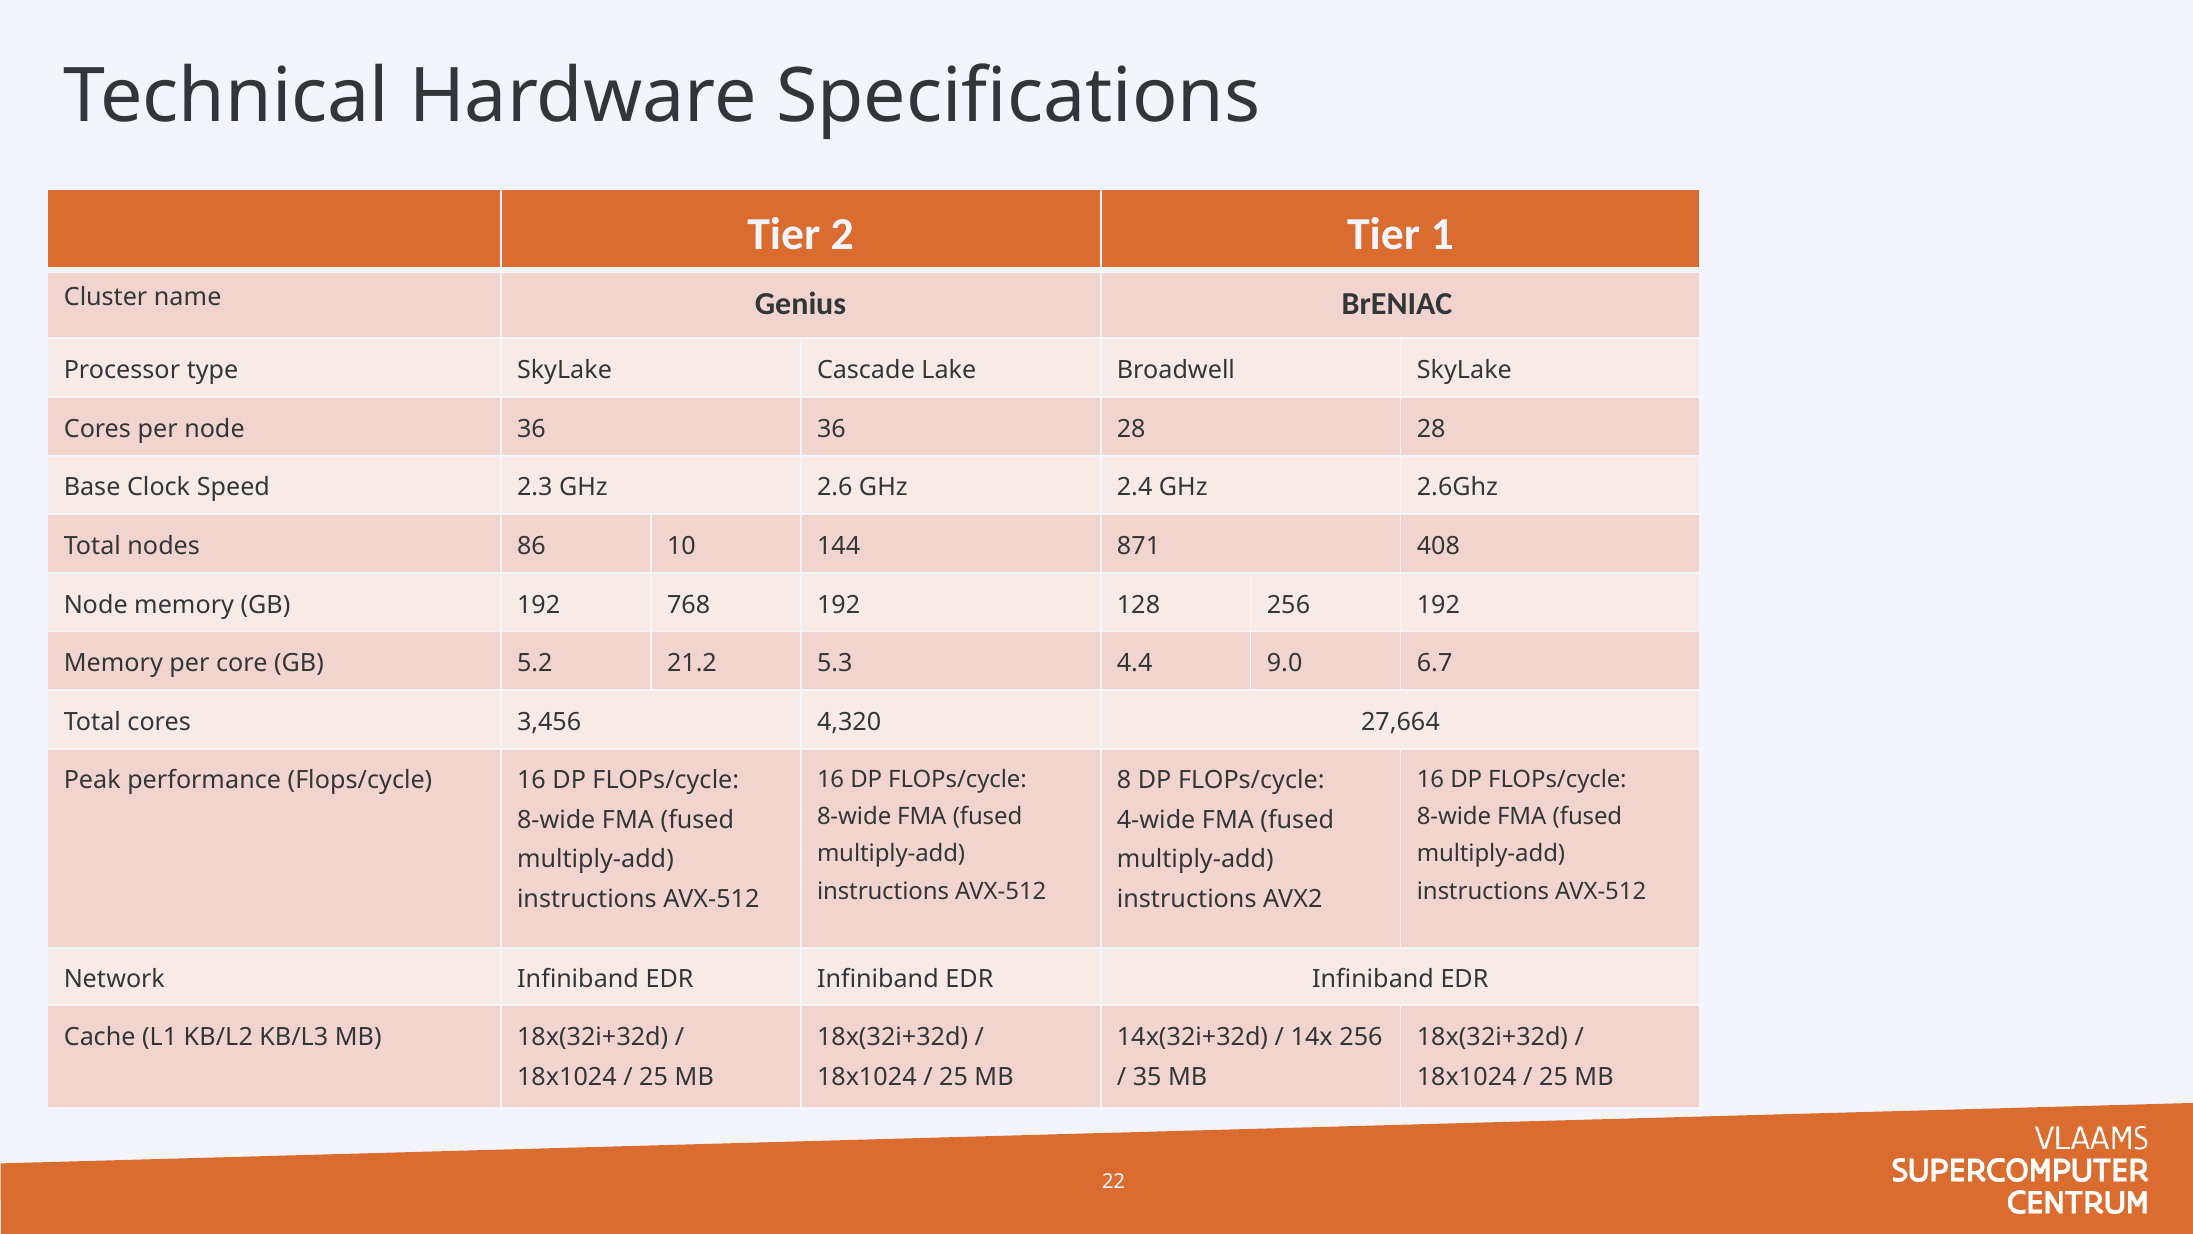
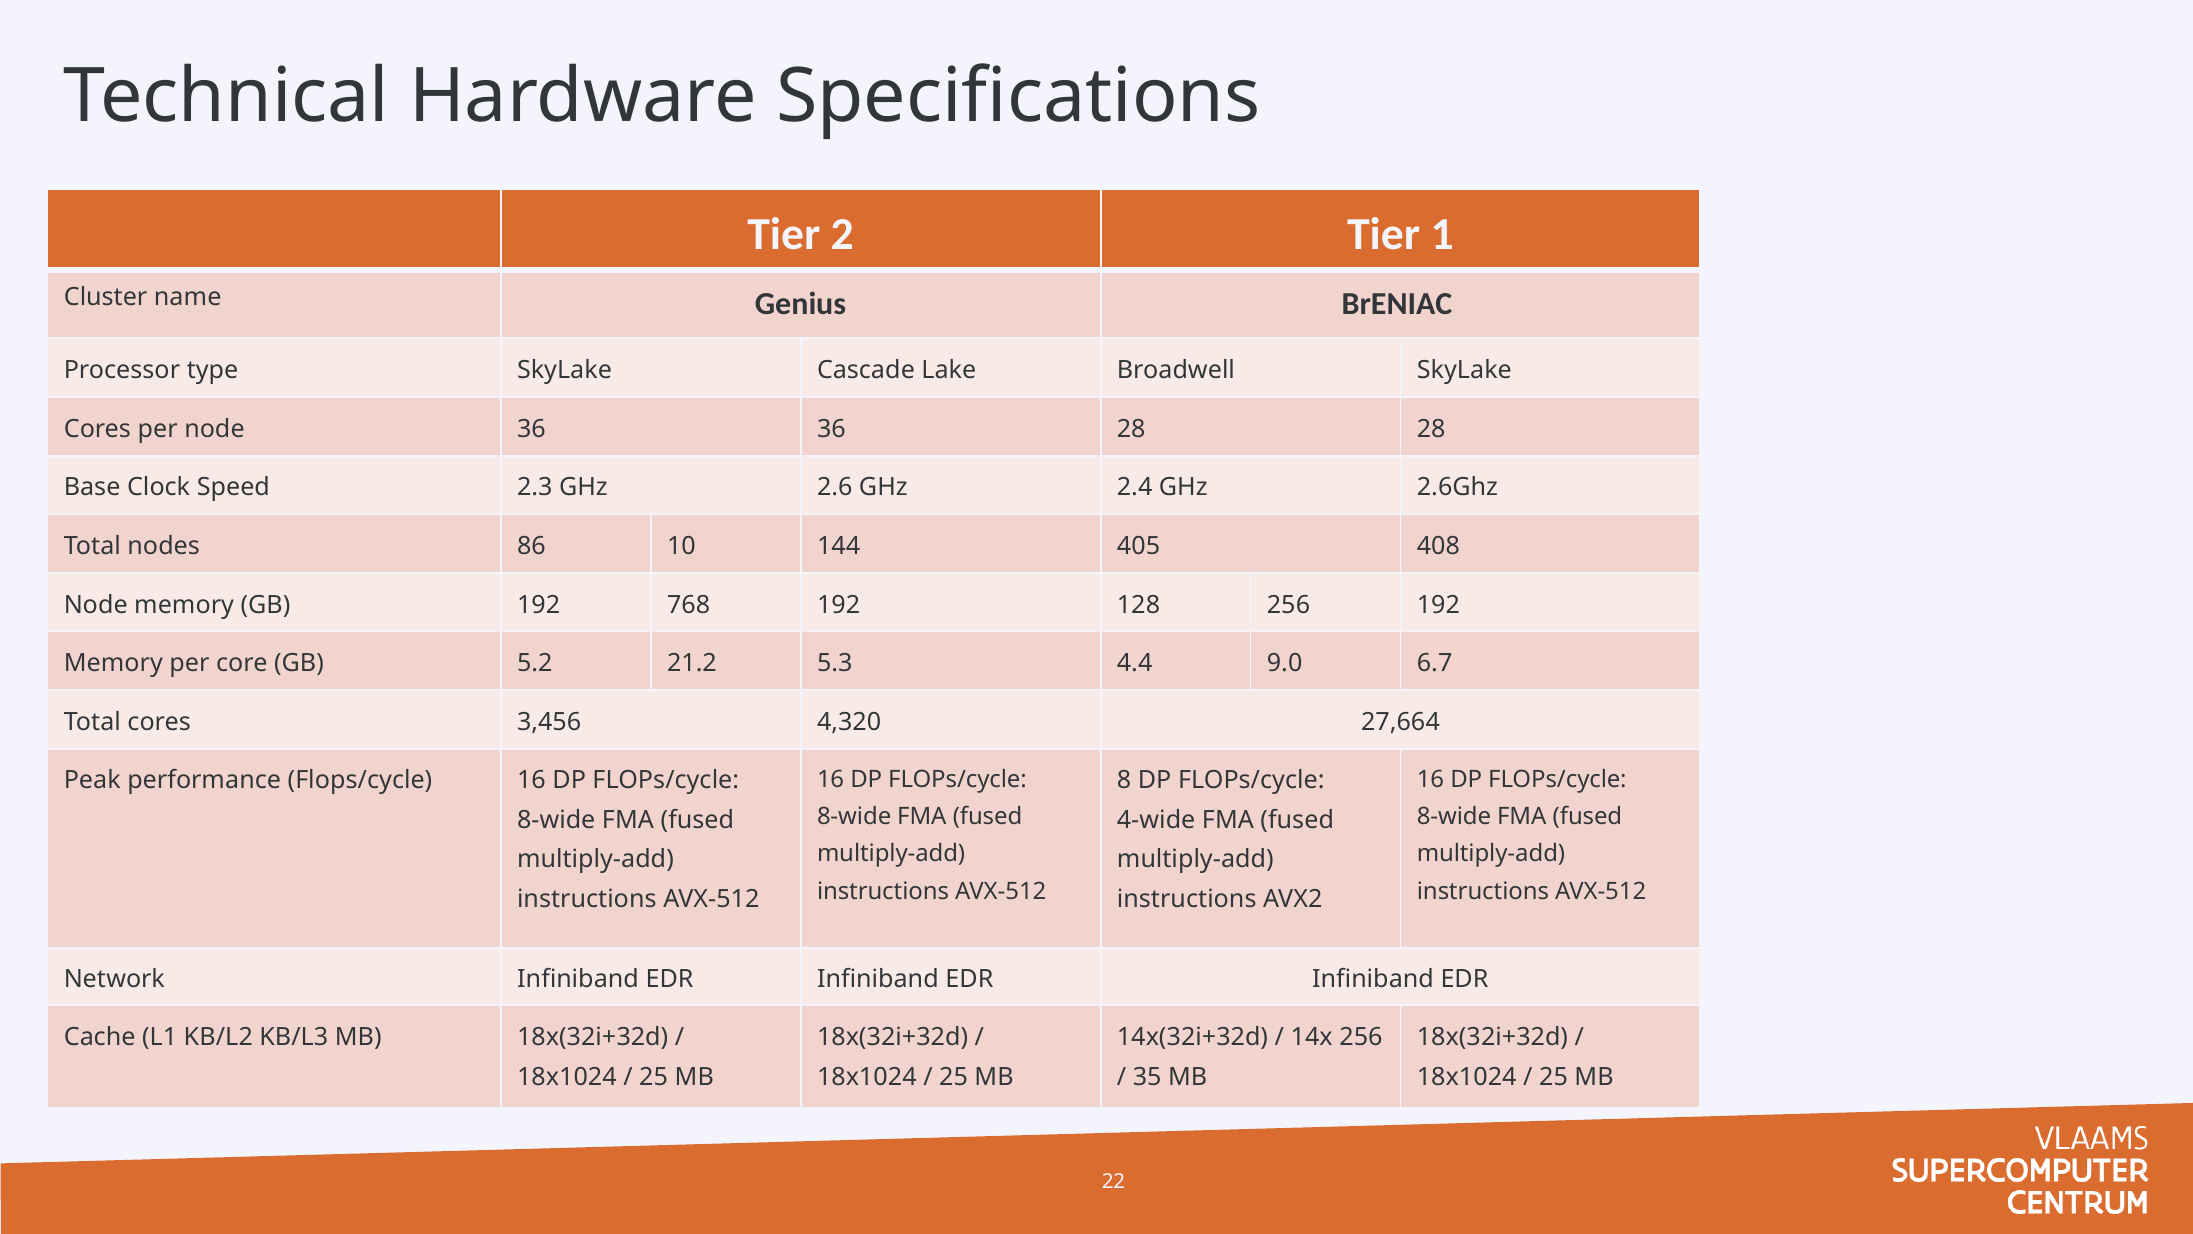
871: 871 -> 405 (1139, 546)
